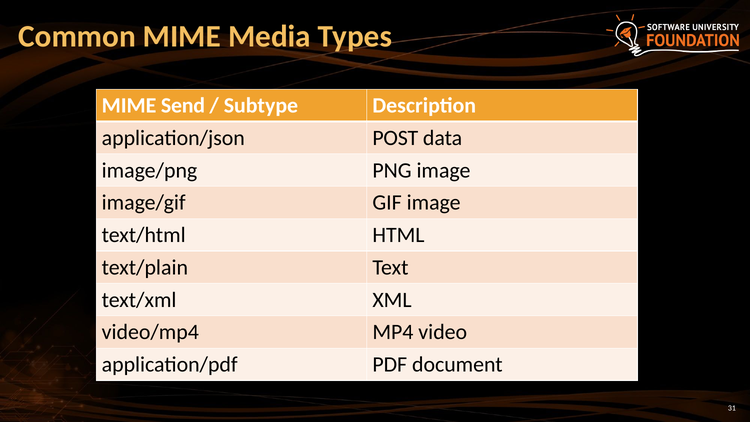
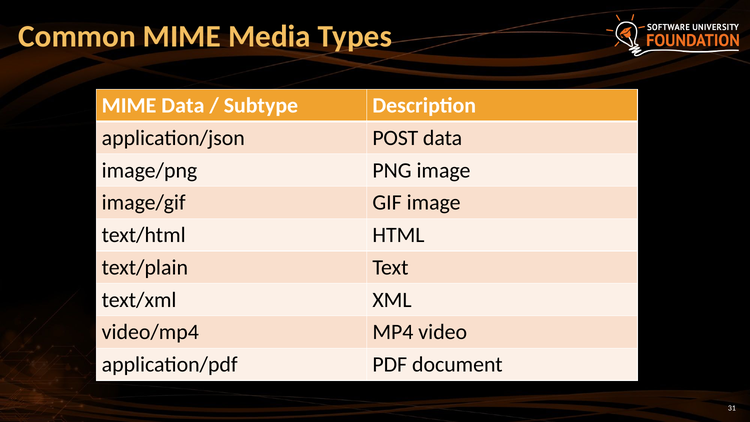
MIME Send: Send -> Data (183, 106)
